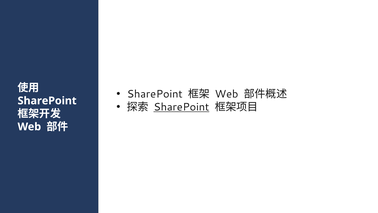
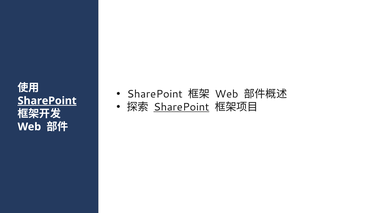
SharePoint underline: none -> present (47, 101)
